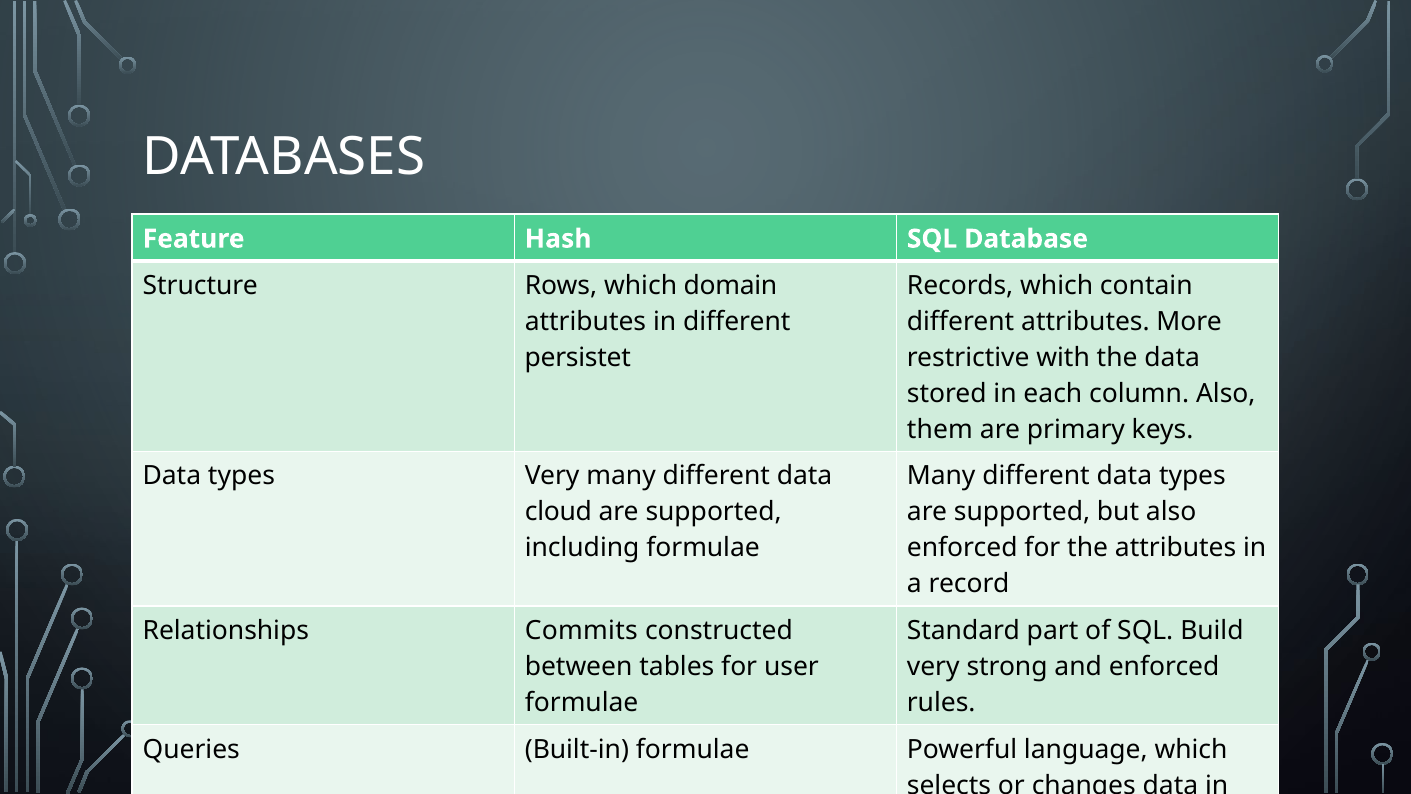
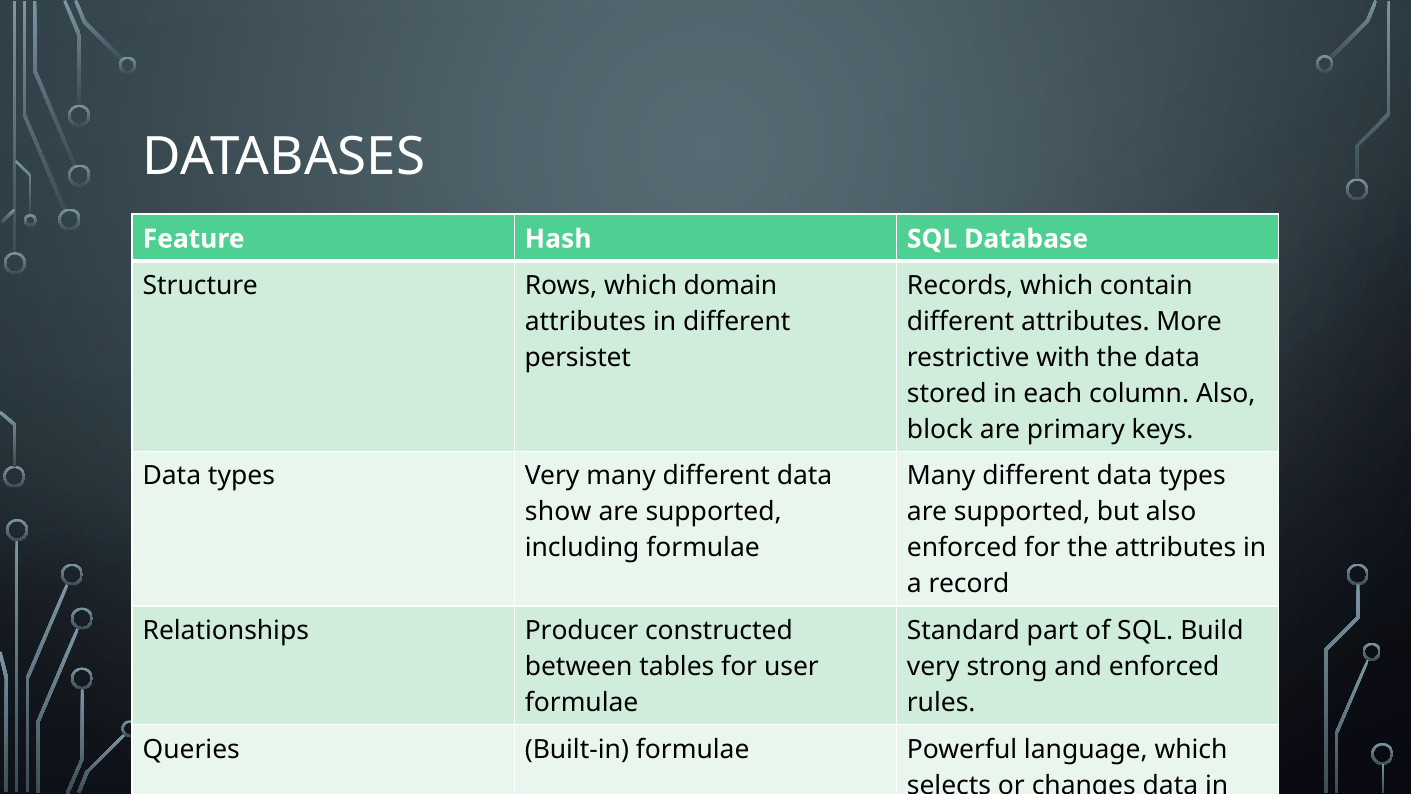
them: them -> block (940, 429)
cloud: cloud -> show (558, 512)
Commits: Commits -> Producer (582, 631)
